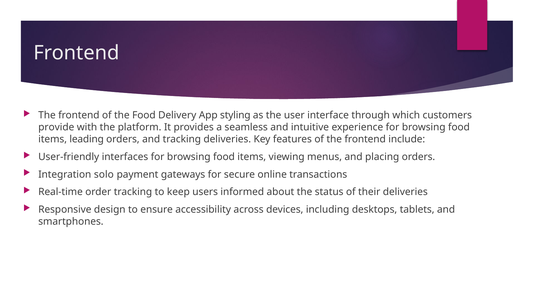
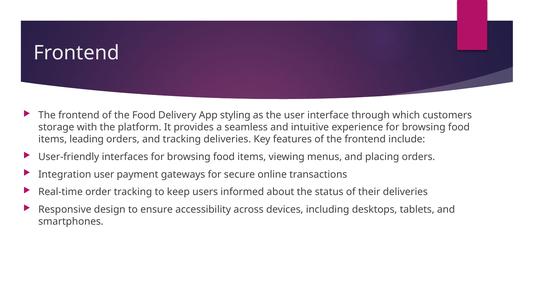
provide: provide -> storage (56, 127)
Integration solo: solo -> user (104, 175)
